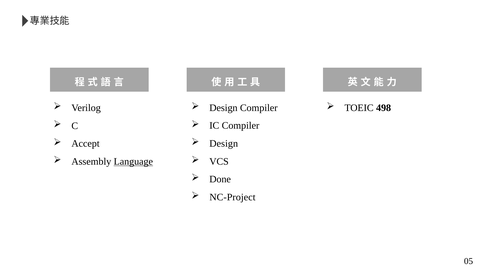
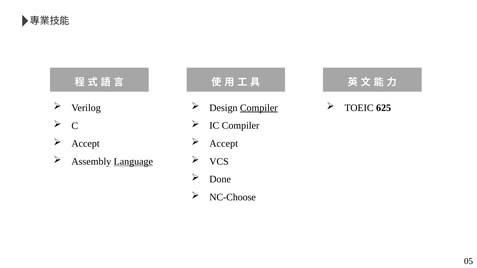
Compiler underline: none -> present (259, 108)
498: 498 -> 625 (384, 108)
Design: Design -> Accept (224, 144)
NC-Project: NC-Project -> NC-Choose (233, 197)
